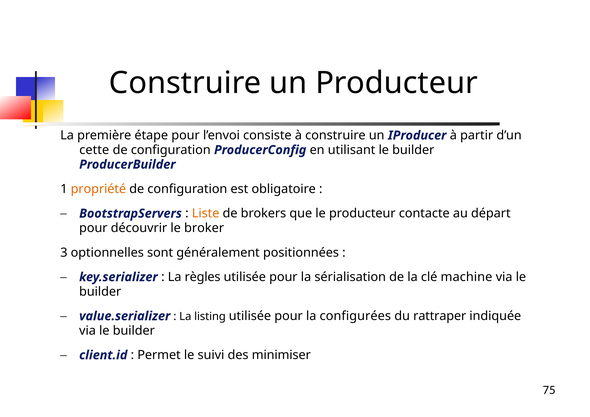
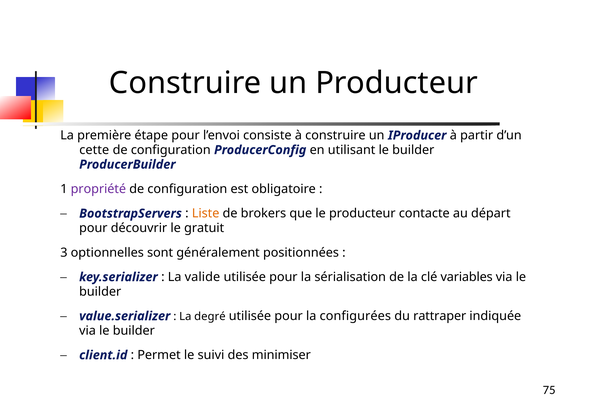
propriété colour: orange -> purple (98, 189)
broker: broker -> gratuit (204, 228)
règles: règles -> valide (202, 277)
machine: machine -> variables (467, 277)
listing: listing -> degré (210, 317)
